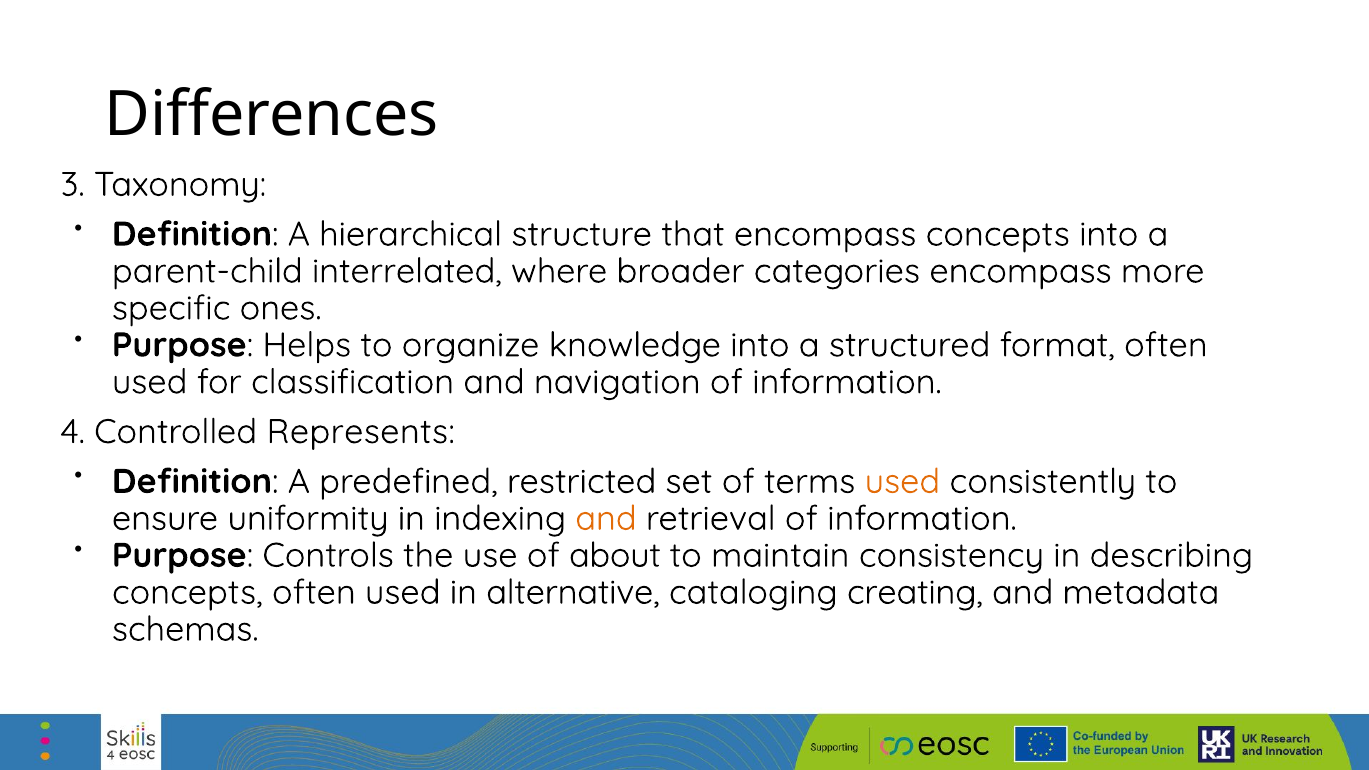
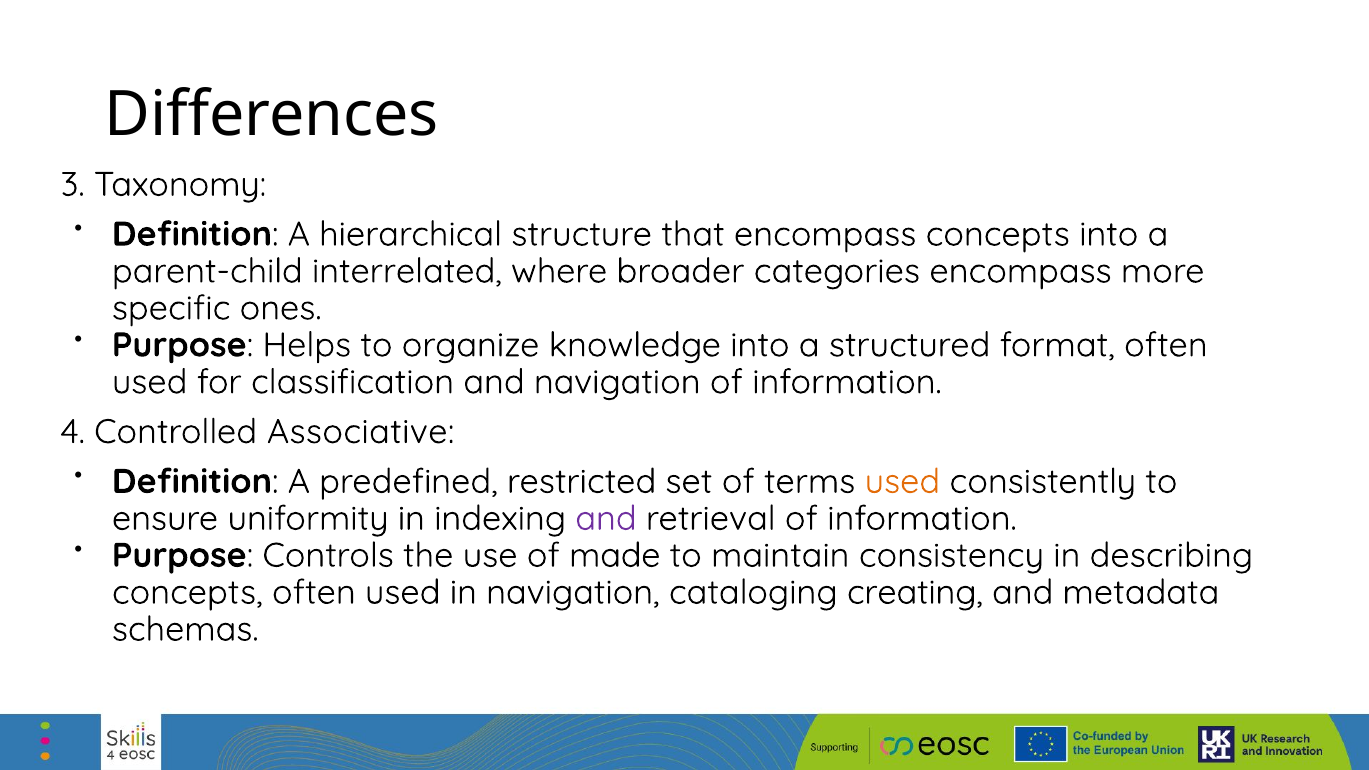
Represents: Represents -> Associative (361, 432)
and colour: orange -> purple (606, 519)
about: about -> made (615, 555)
in alternative: alternative -> navigation (573, 592)
